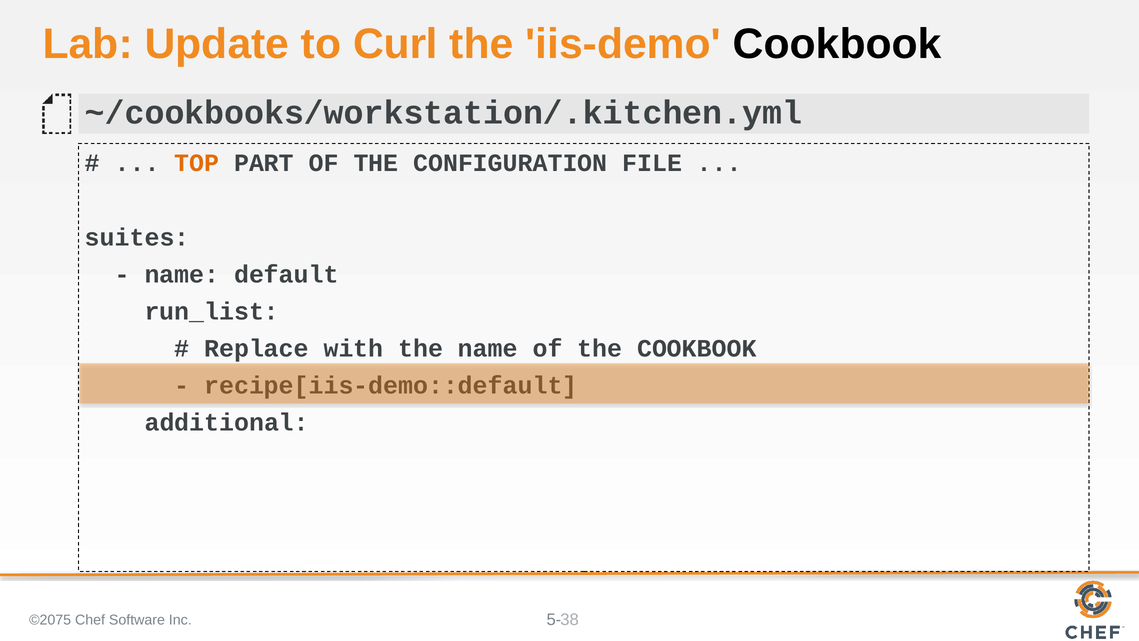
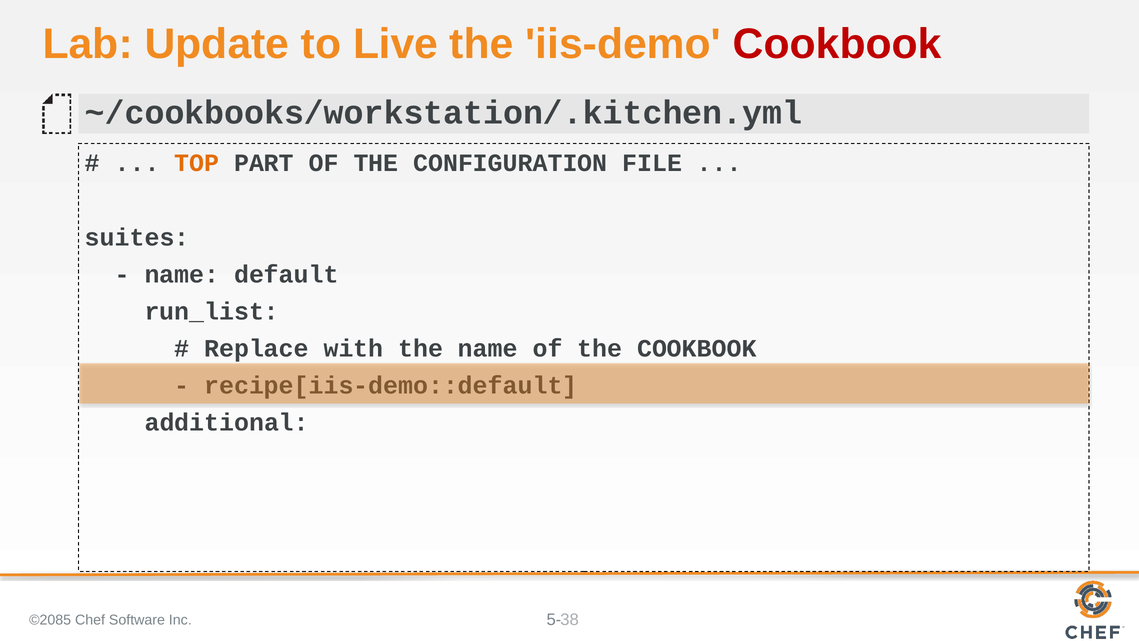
Curl: Curl -> Live (395, 44)
Cookbook colour: black -> red (837, 44)
©2075: ©2075 -> ©2085 (50, 620)
